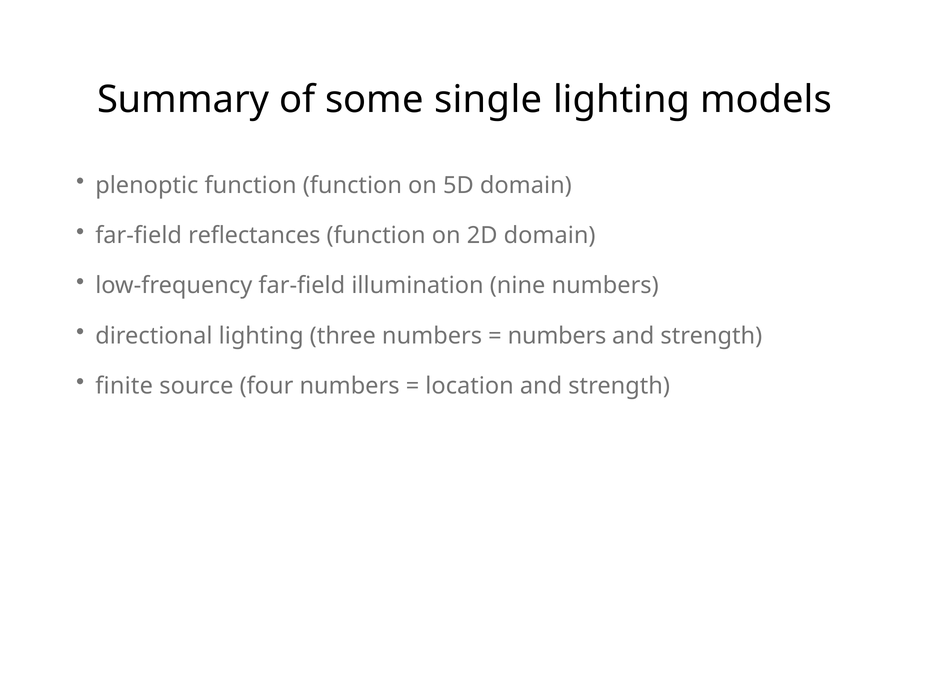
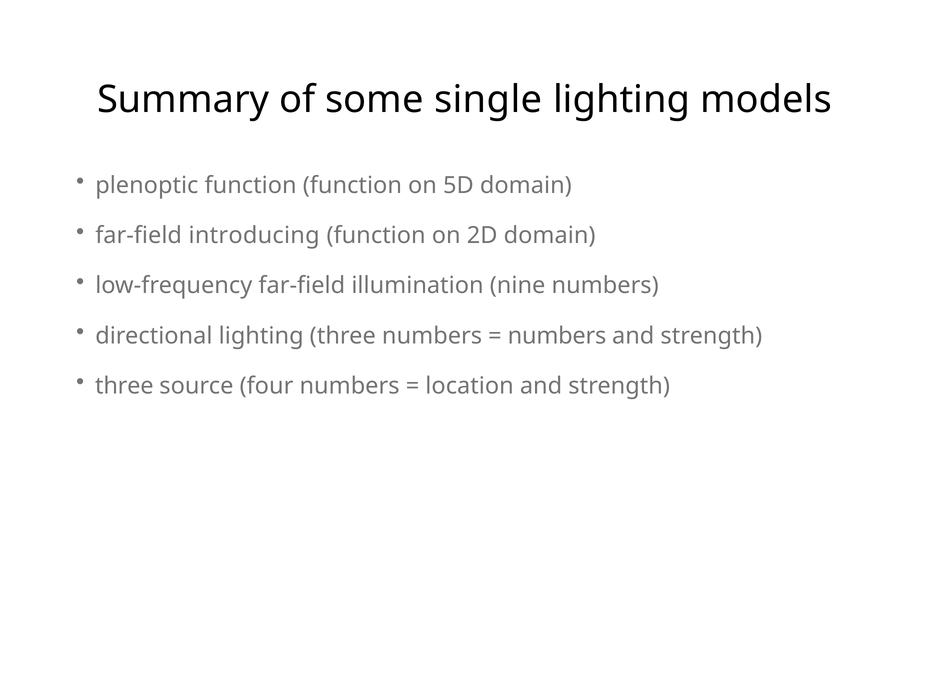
reflectances: reflectances -> introducing (254, 236)
finite: finite -> three (124, 386)
